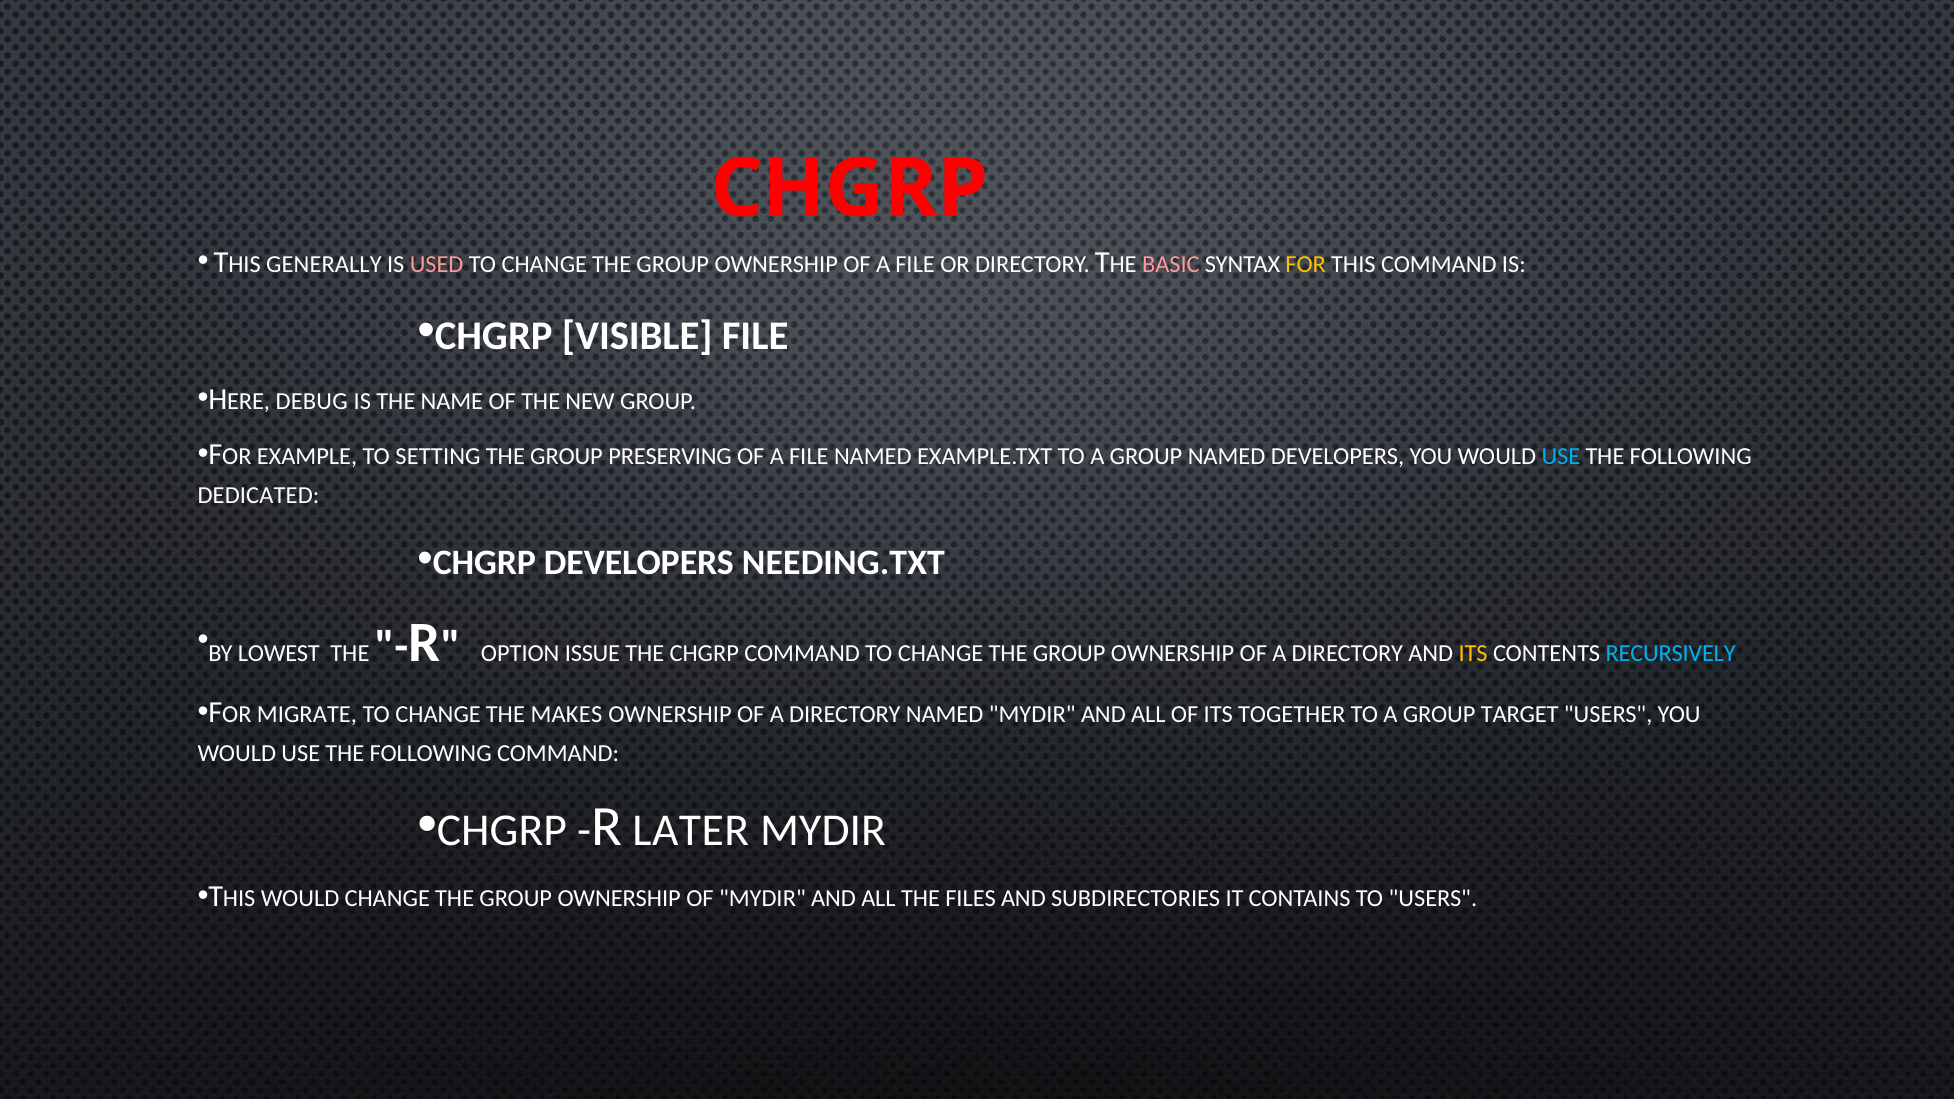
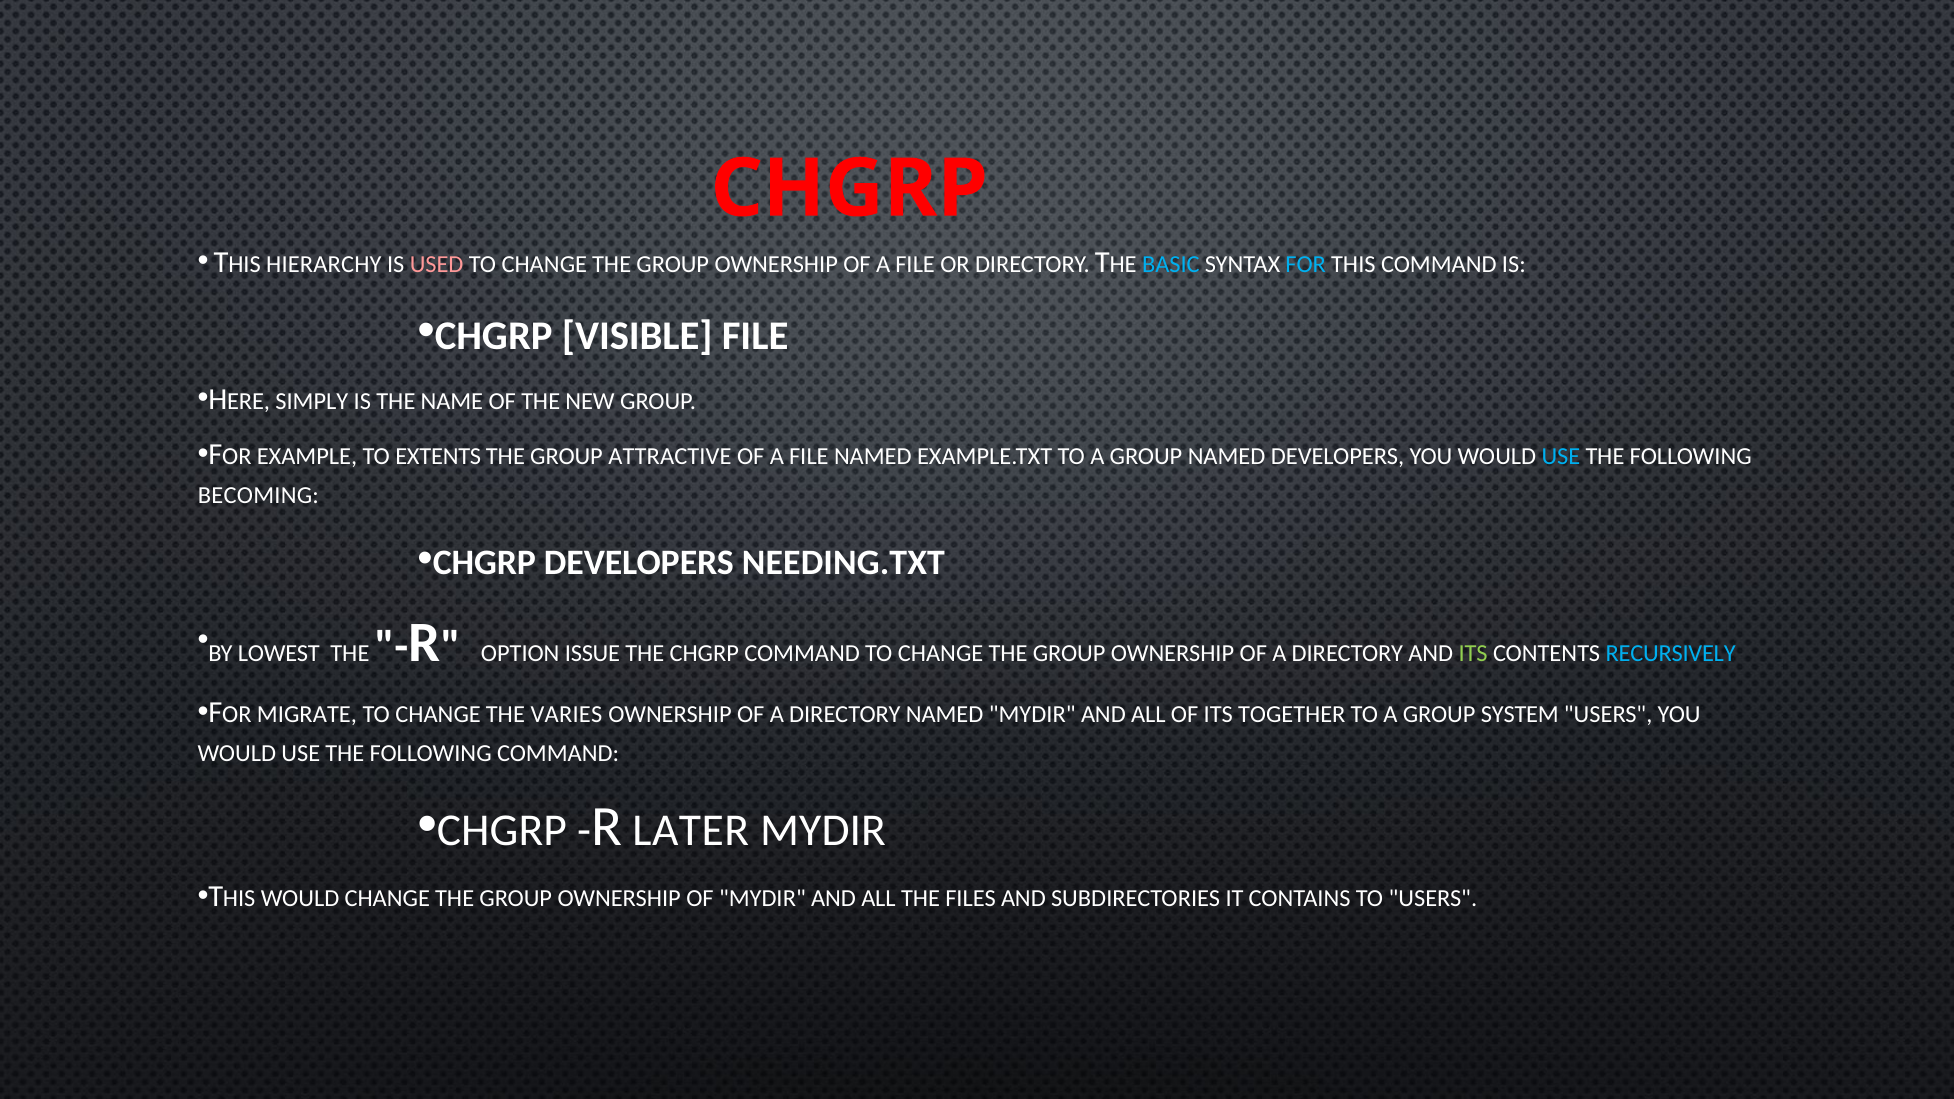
GENERALLY: GENERALLY -> HIERARCHY (324, 264)
BASIC colour: pink -> light blue (1171, 264)
FOR colour: yellow -> light blue (1306, 264)
DEBUG: DEBUG -> SIMPLY (312, 401)
SETTING: SETTING -> EXTENTS (438, 457)
PRESERVING: PRESERVING -> ATTRACTIVE (670, 457)
DEDICATED: DEDICATED -> BECOMING (258, 496)
ITS colour: yellow -> light green (1473, 654)
MAKES: MAKES -> VARIES (566, 715)
TARGET: TARGET -> SYSTEM (1520, 715)
